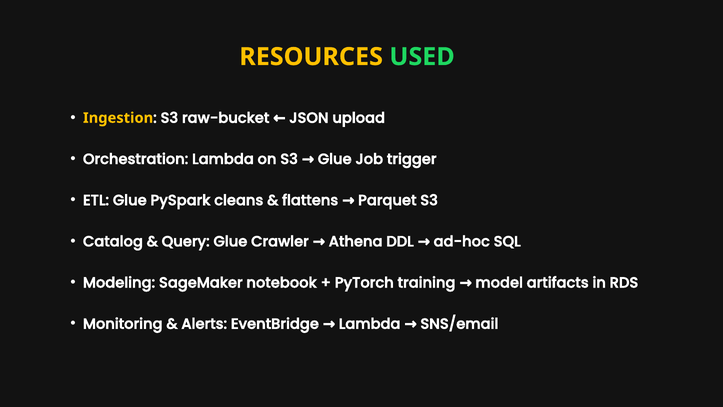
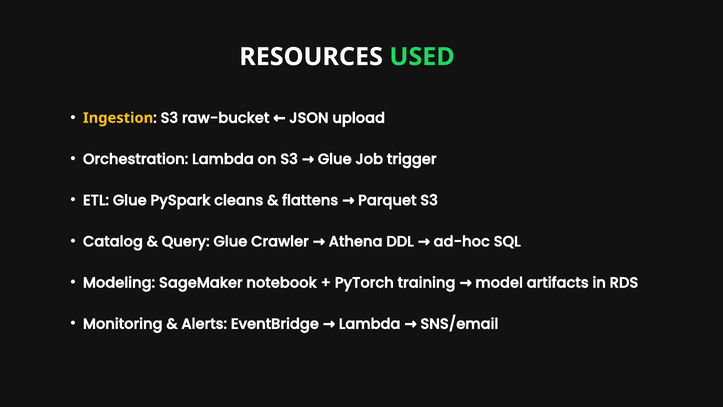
RESOURCES colour: yellow -> white (311, 57)
